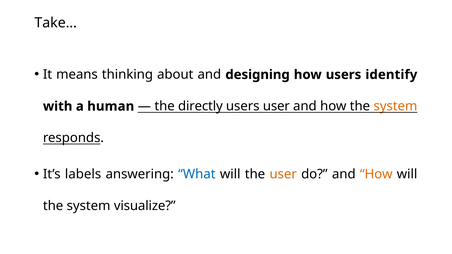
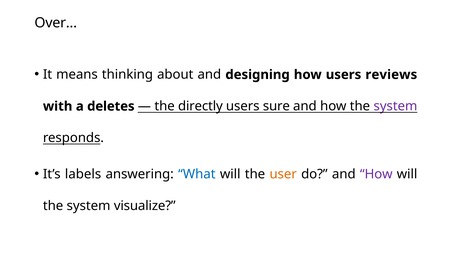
Take…: Take… -> Over… (56, 23)
identify: identify -> reviews (391, 75)
human: human -> deletes (111, 106)
users user: user -> sure (276, 106)
system colour: orange -> purple (395, 106)
How colour: orange -> purple (376, 174)
